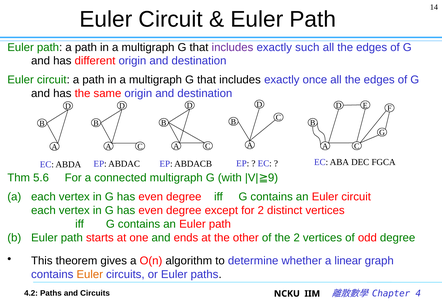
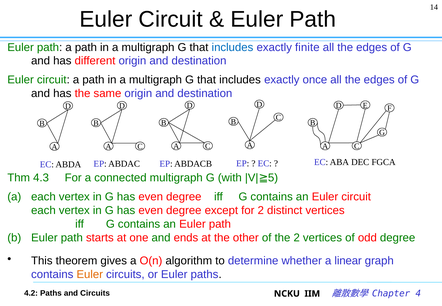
includes colour: purple -> blue (232, 47)
such: such -> finite (307, 47)
5.6: 5.6 -> 4.3 (41, 178)
9: 9 -> 5 (273, 178)
